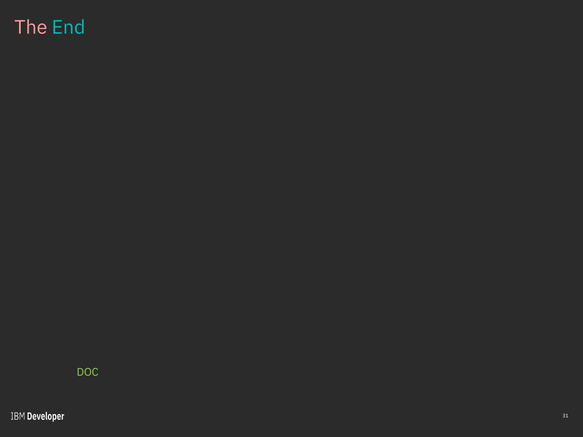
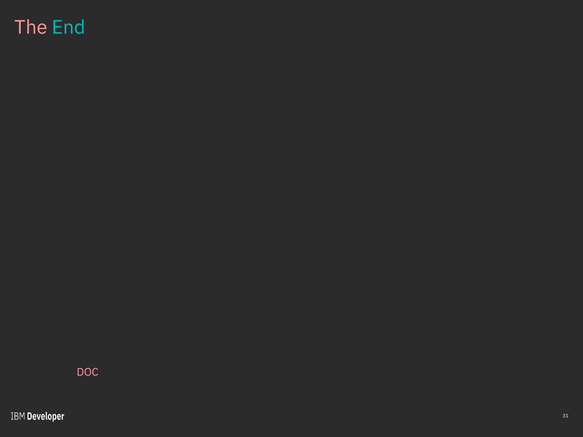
DOC colour: light green -> pink (88, 373)
